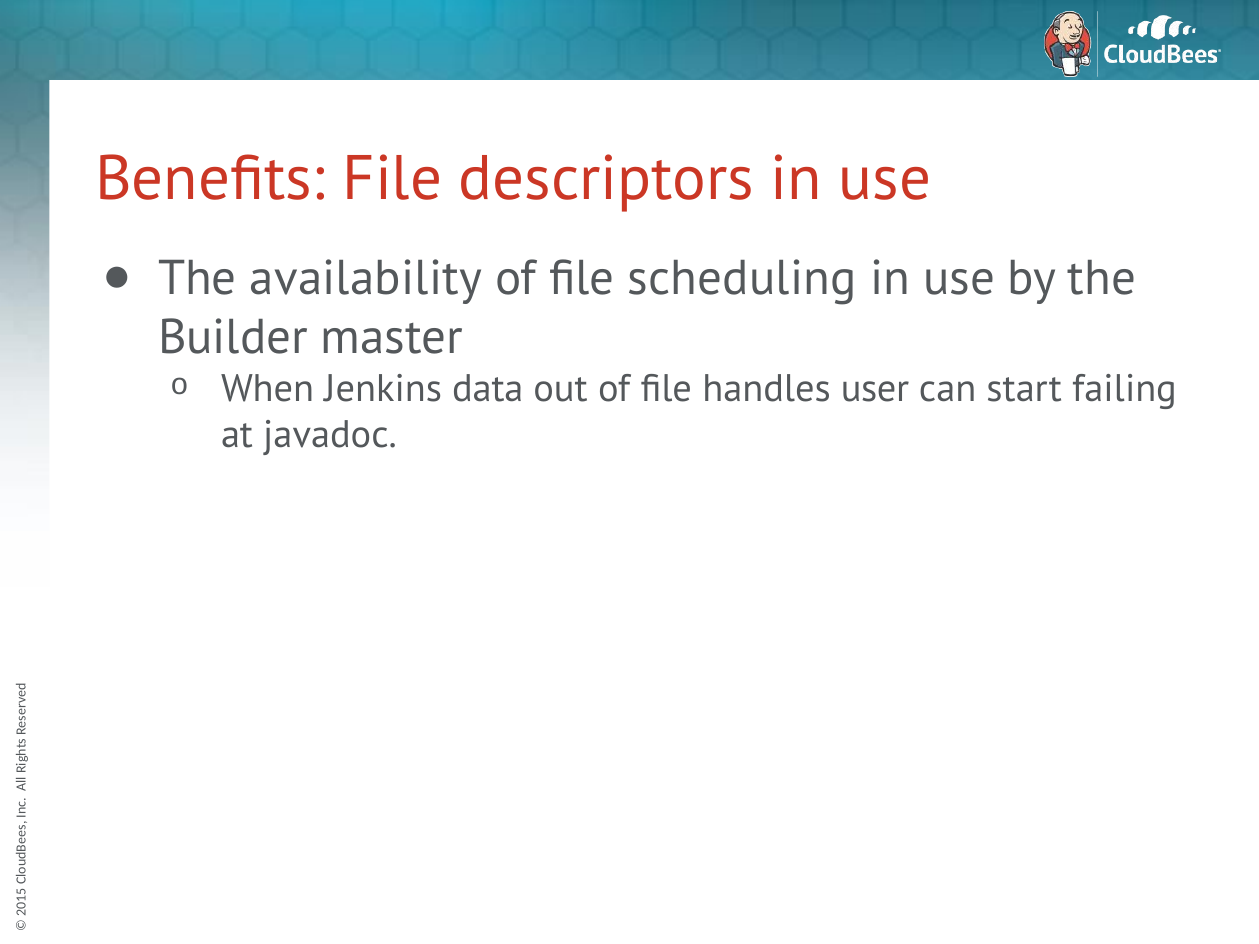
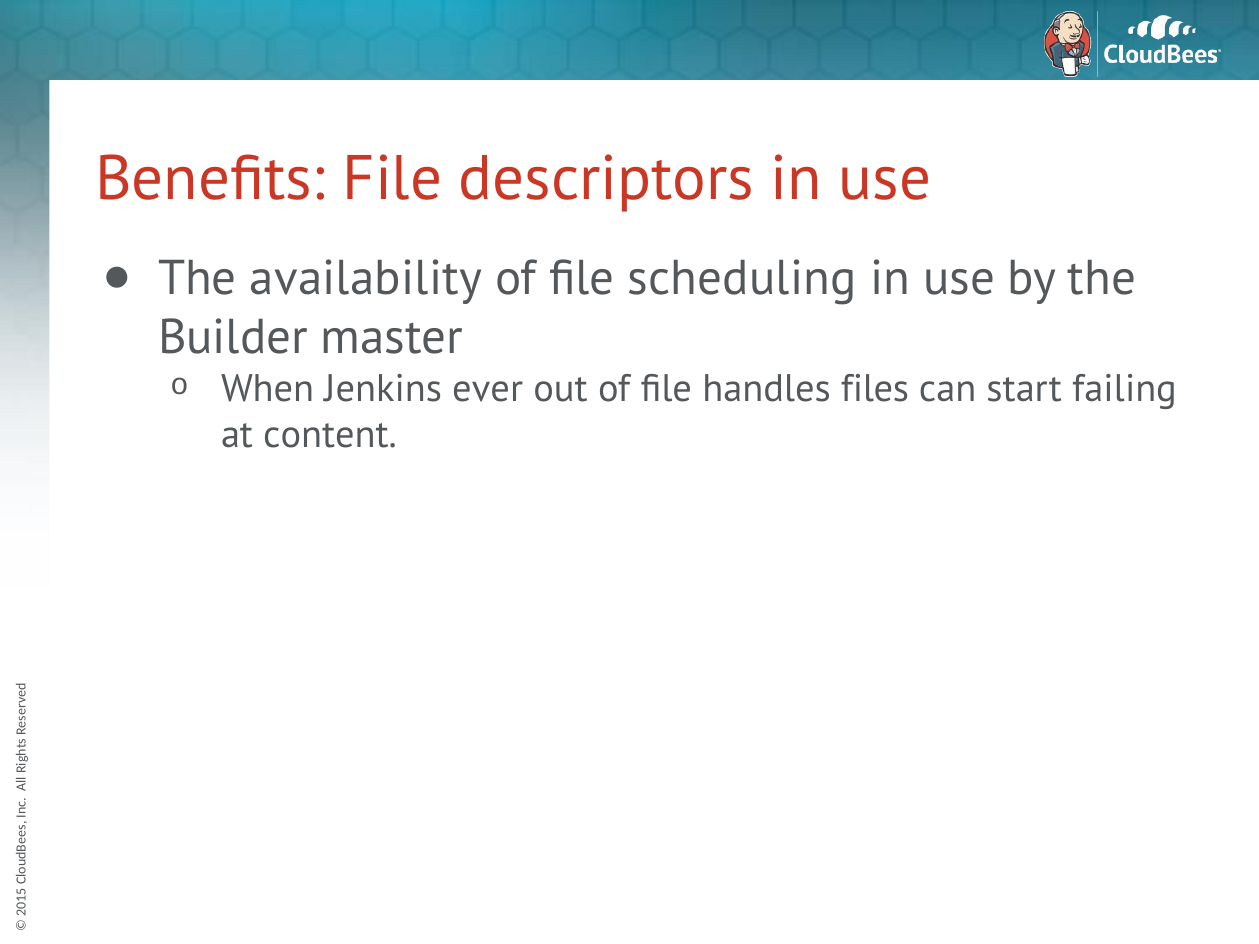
data: data -> ever (488, 389)
user: user -> files (875, 389)
javadoc: javadoc -> content (330, 435)
